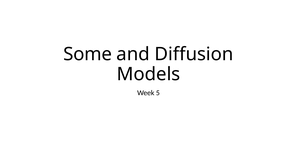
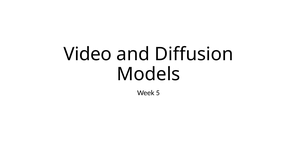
Some: Some -> Video (88, 54)
